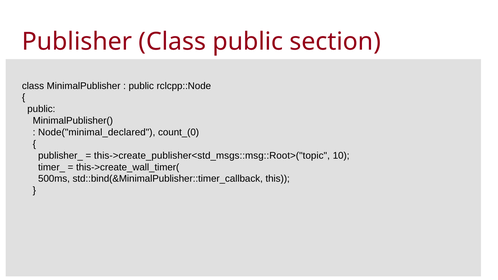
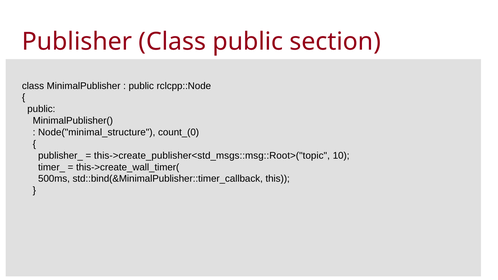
Node("minimal_declared: Node("minimal_declared -> Node("minimal_structure (97, 132)
